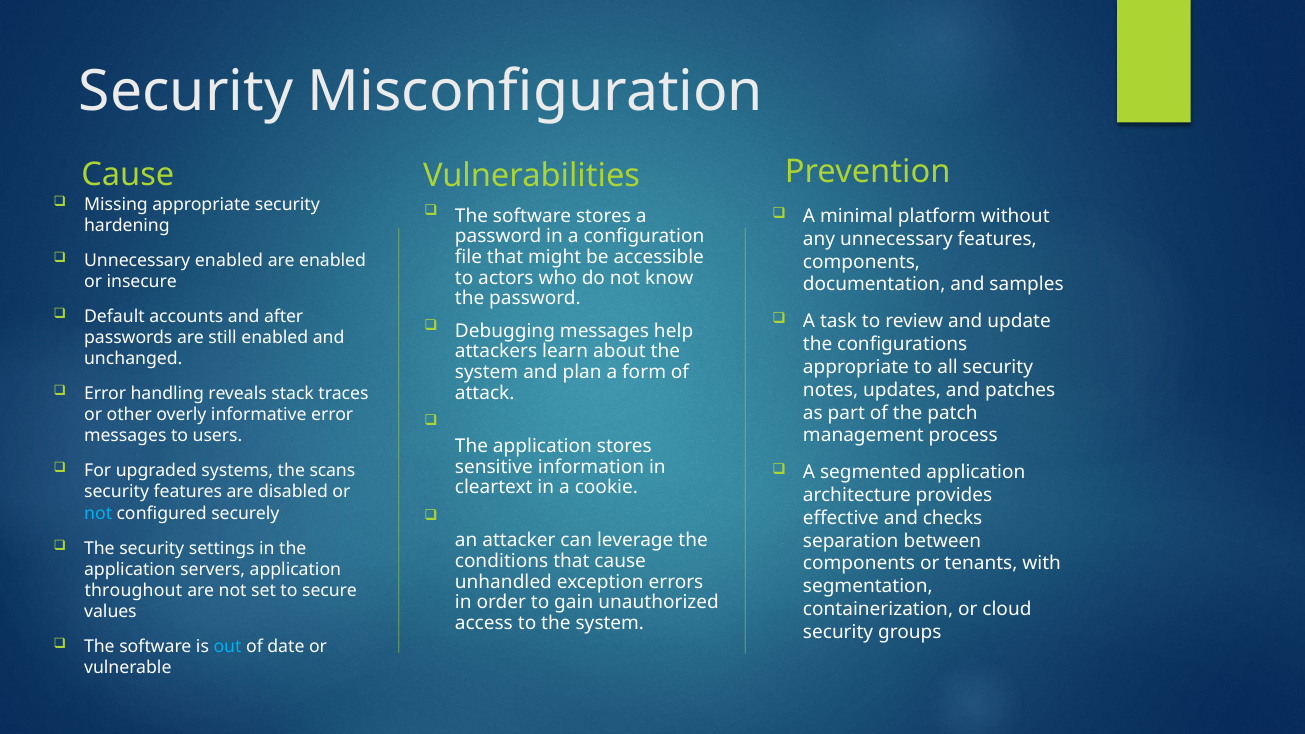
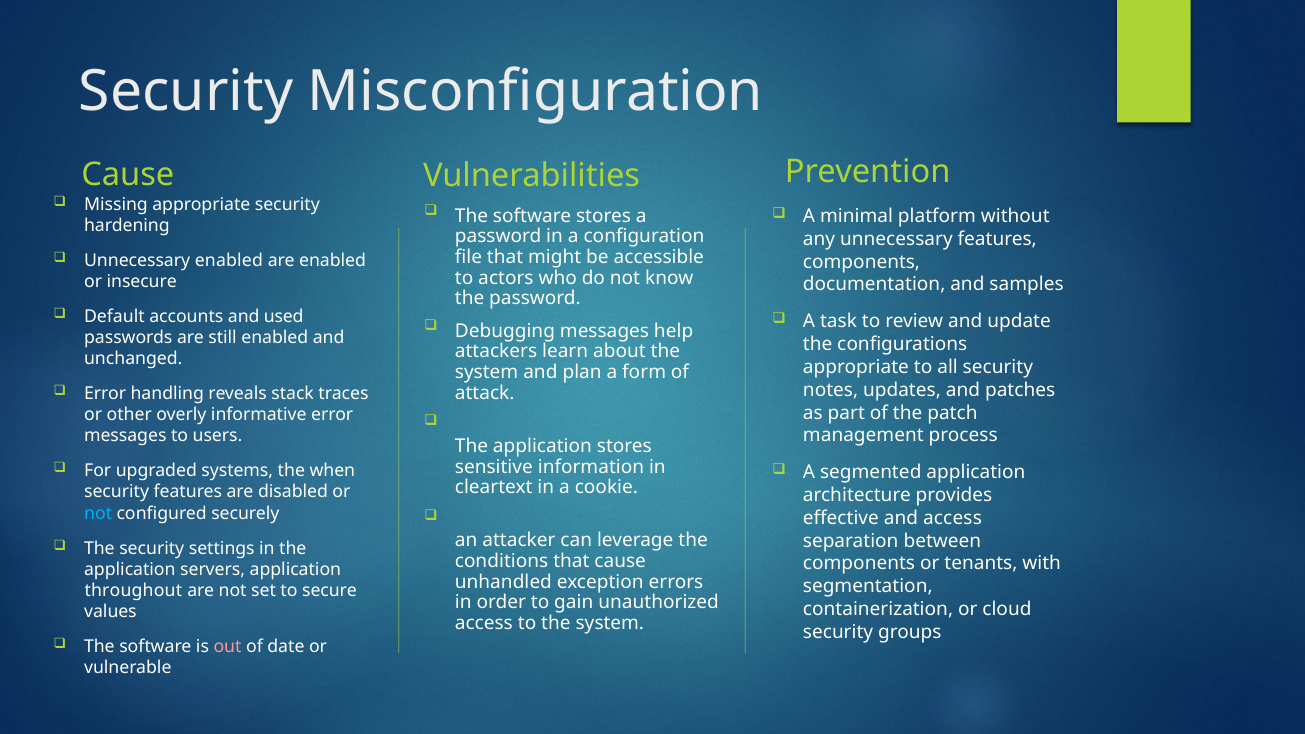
after: after -> used (284, 316)
scans: scans -> when (332, 471)
and checks: checks -> access (952, 518)
out colour: light blue -> pink (228, 647)
